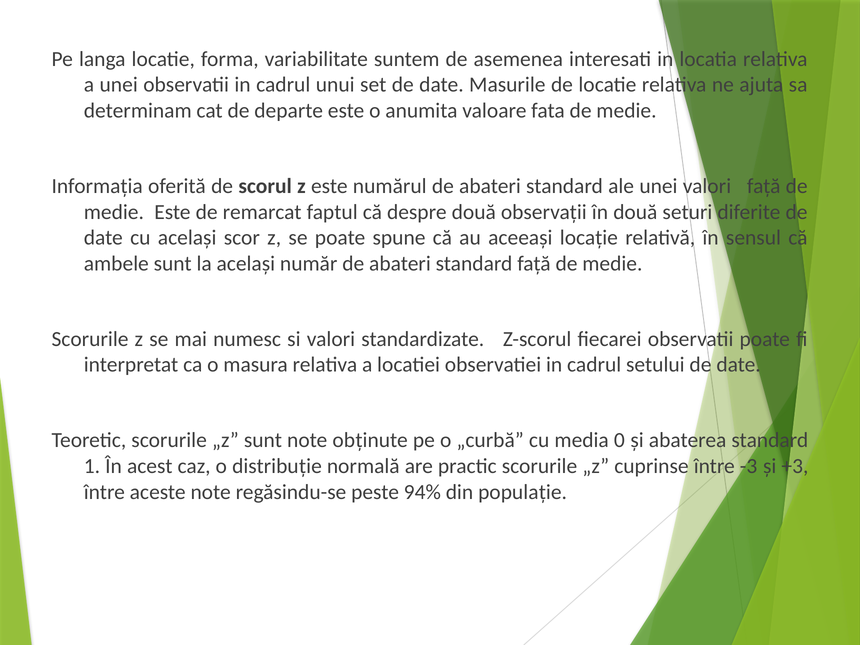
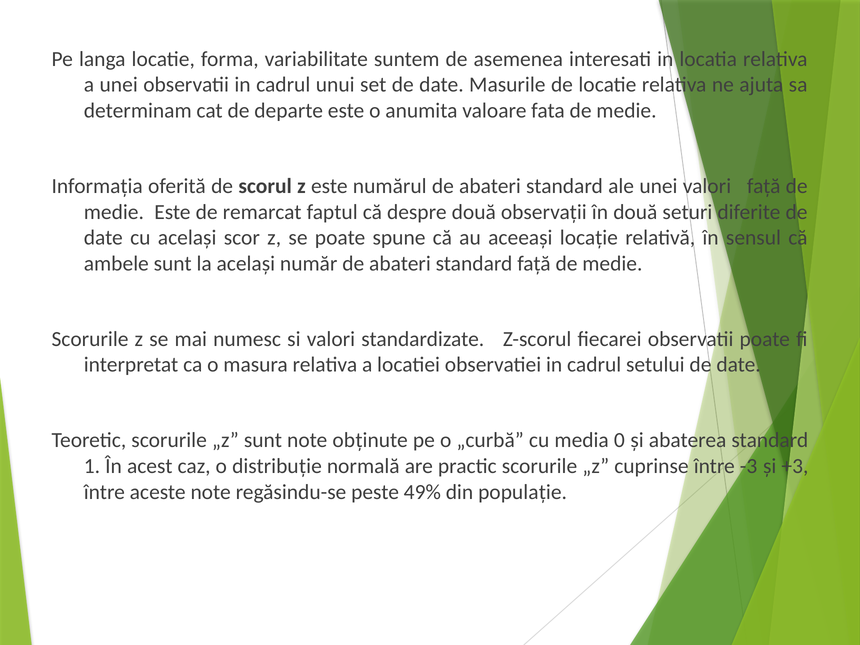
94%: 94% -> 49% (422, 492)
